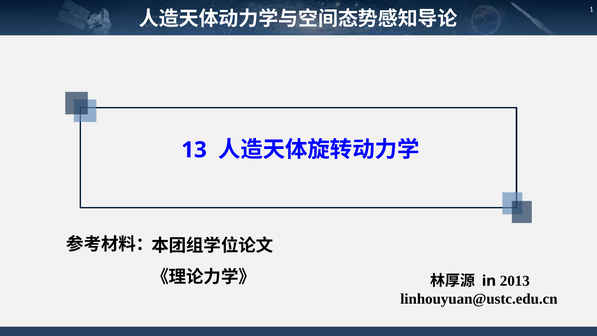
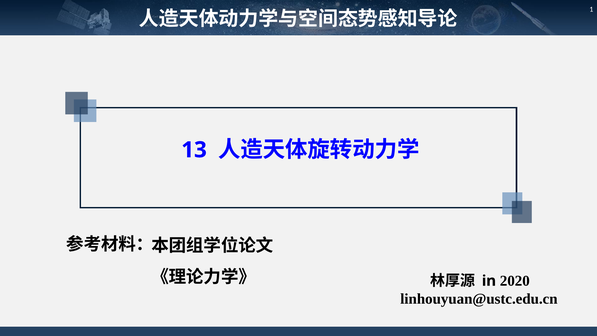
2013: 2013 -> 2020 (515, 281)
